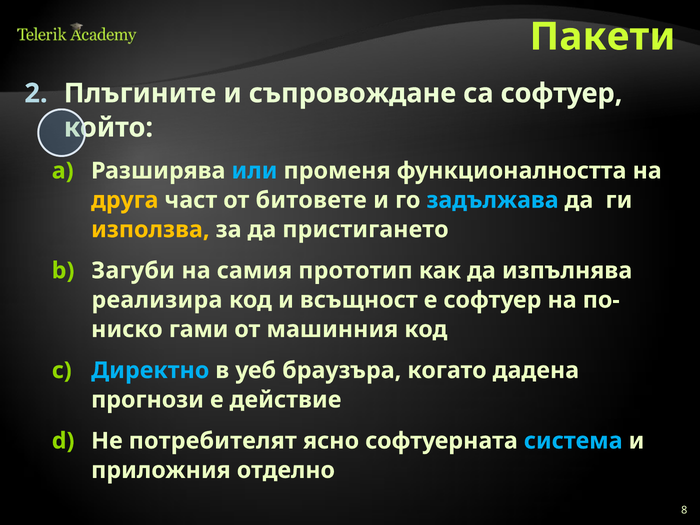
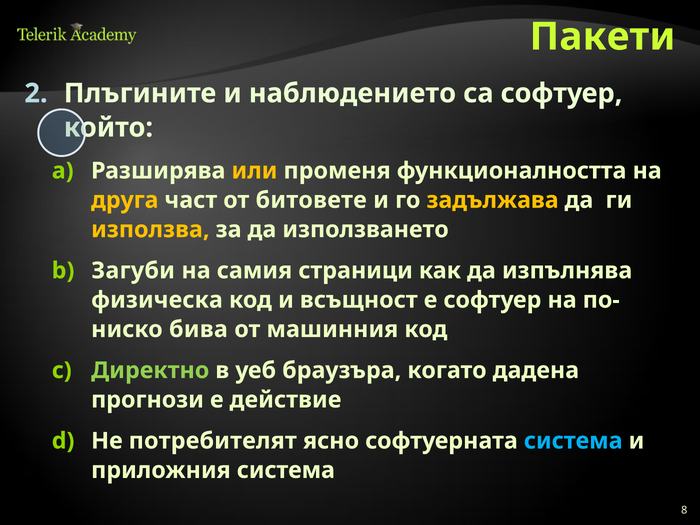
съпровождане: съпровождане -> наблюдението (352, 93)
или colour: light blue -> yellow (254, 171)
задължава colour: light blue -> yellow (493, 200)
пристигането: пристигането -> използването (366, 230)
прототип: прототип -> страници (356, 271)
реализира: реализира -> физическа (157, 300)
гами: гами -> бива (198, 329)
Директно colour: light blue -> light green (150, 370)
приложния отделно: отделно -> система (286, 470)
